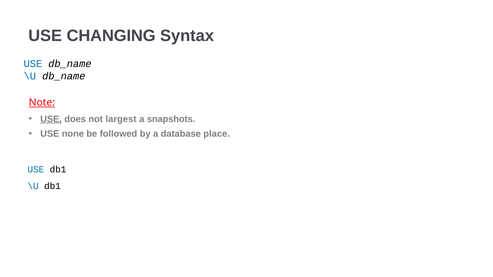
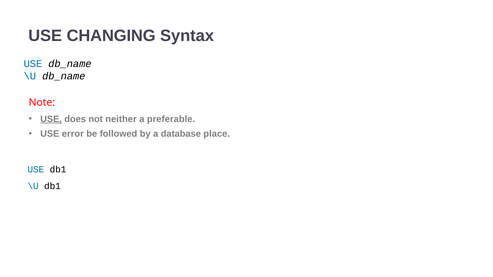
Note underline: present -> none (42, 103)
largest: largest -> neither (121, 119)
snapshots: snapshots -> preferable (171, 119)
none: none -> error (73, 134)
